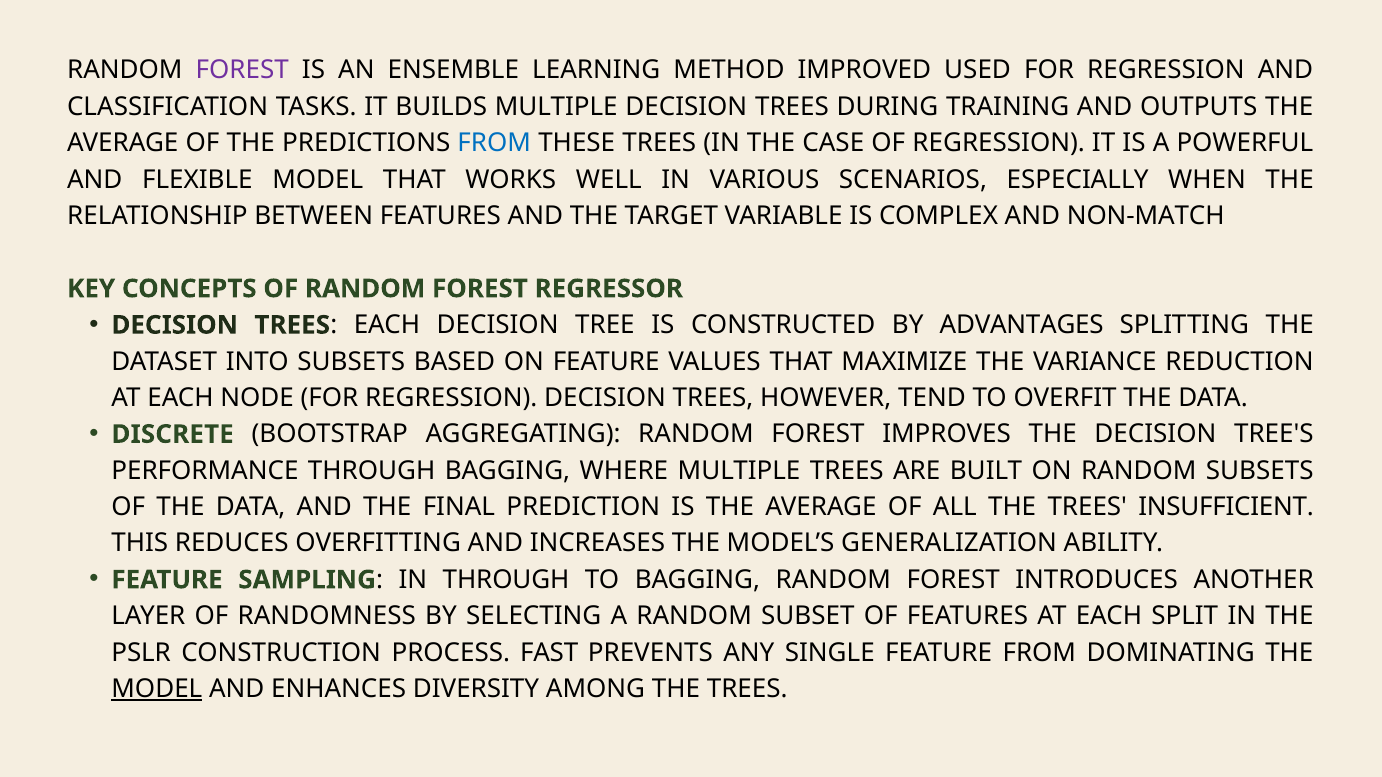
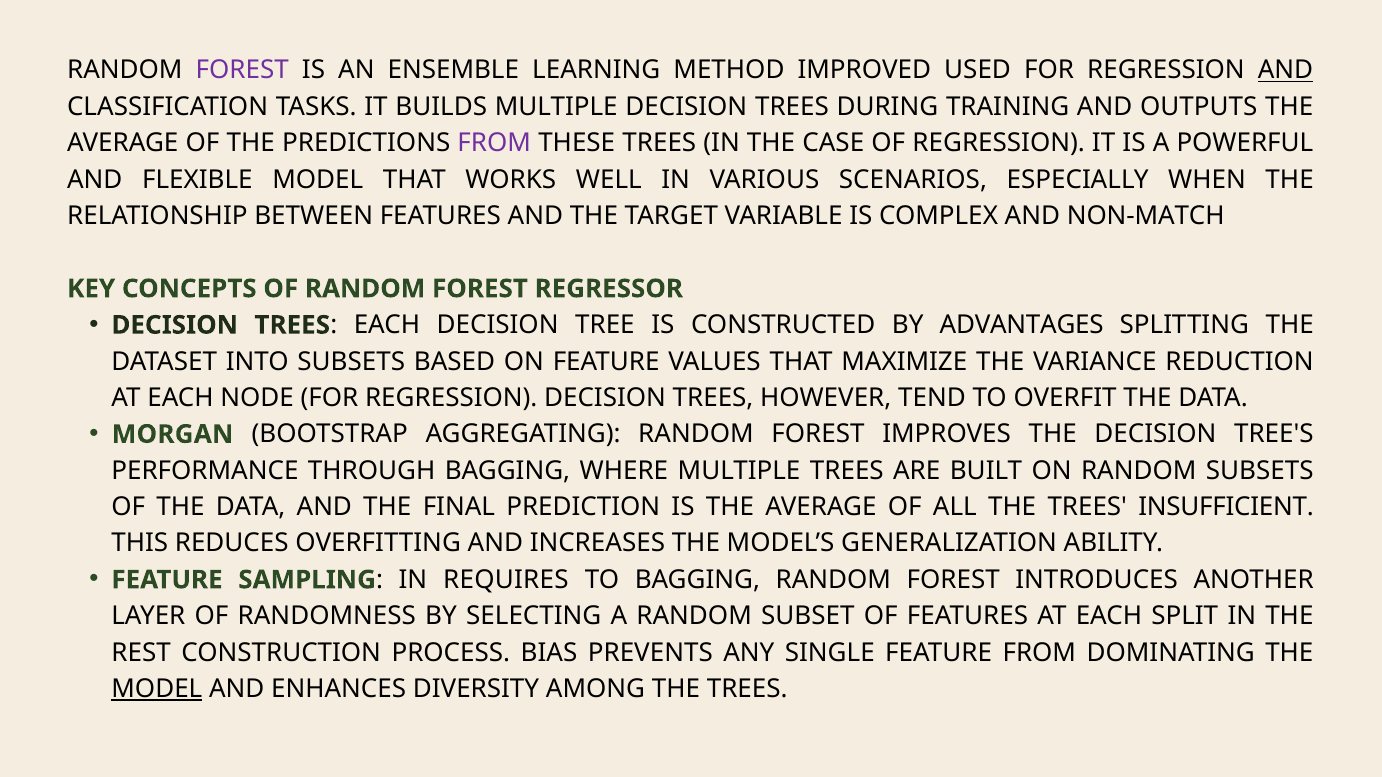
AND underline: none -> present (1286, 70)
FROM colour: blue -> purple (494, 143)
DISCRETE: DISCRETE -> MORGAN (173, 434)
IN THROUGH: THROUGH -> REQUIRES (506, 580)
PSLR: PSLR -> REST (141, 653)
FAST: FAST -> BIAS (549, 653)
